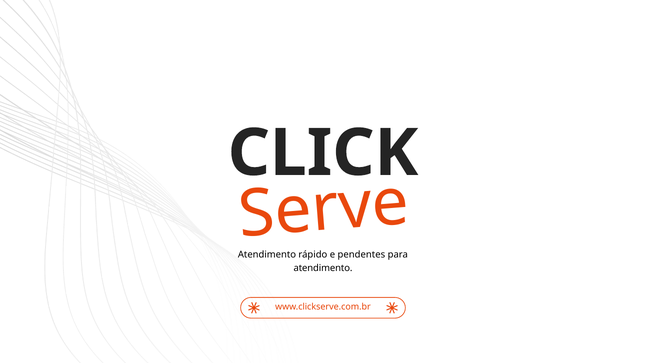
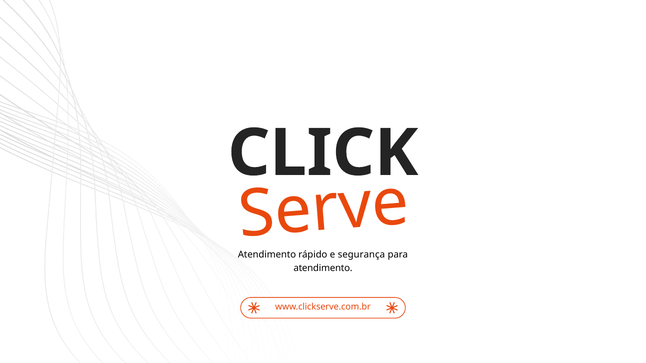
pendentes: pendentes -> segurança (361, 255)
